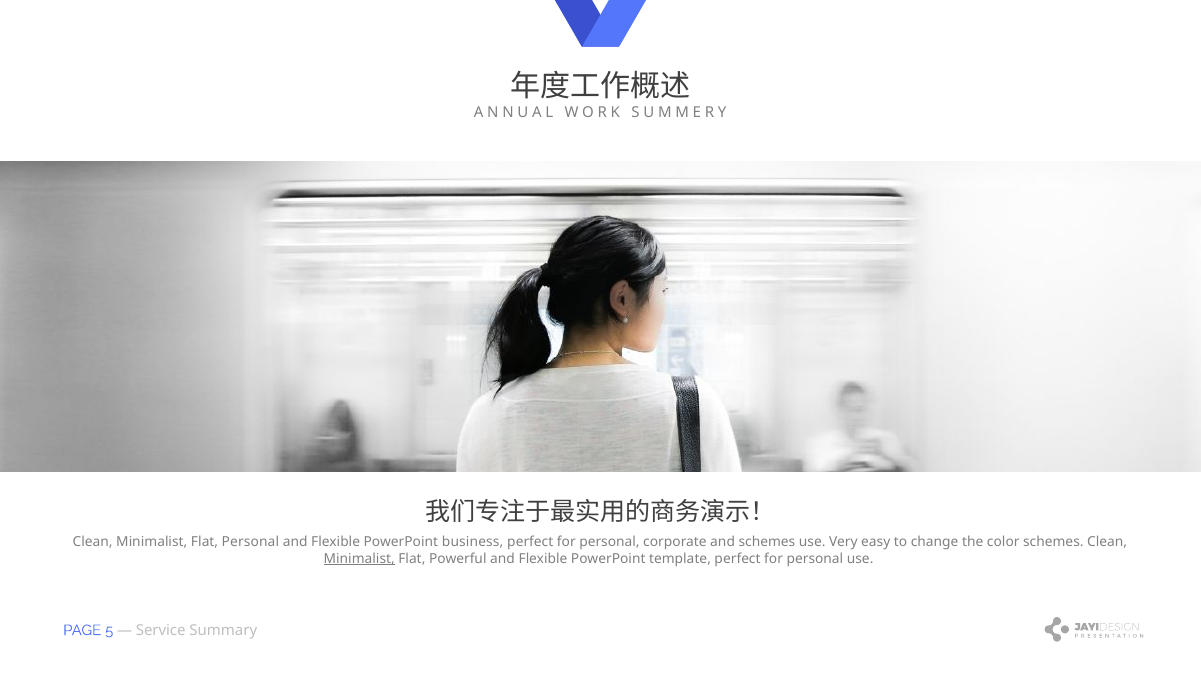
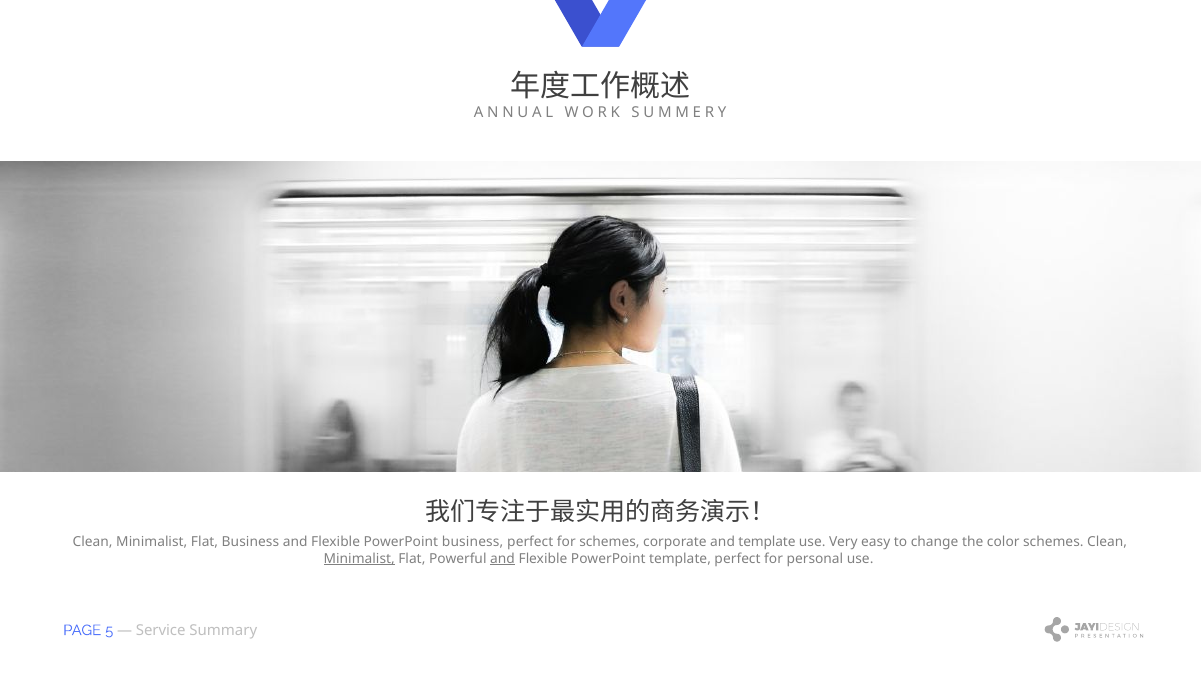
Flat Personal: Personal -> Business (250, 543)
personal: personal -> schemes (609, 543)
and schemes: schemes -> template (767, 543)
and underline: none -> present (503, 559)
